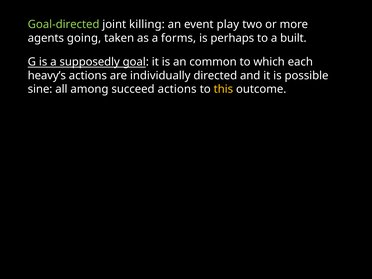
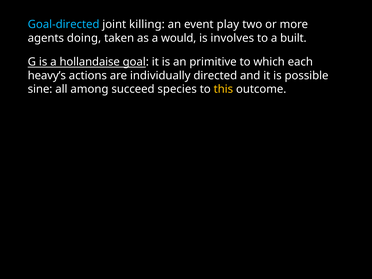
Goal-directed colour: light green -> light blue (64, 24)
going: going -> doing (84, 38)
forms: forms -> would (179, 38)
perhaps: perhaps -> involves (232, 38)
supposedly: supposedly -> hollandaise (90, 62)
common: common -> primitive (213, 62)
succeed actions: actions -> species (177, 89)
